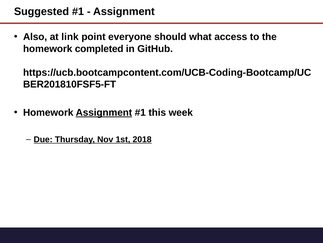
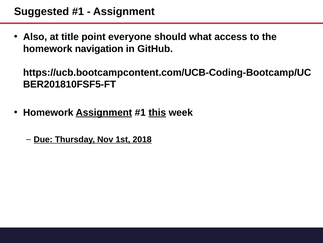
link: link -> title (70, 37)
completed: completed -> navigation (99, 49)
this underline: none -> present (157, 112)
